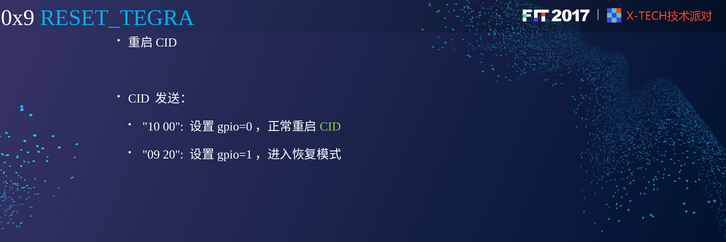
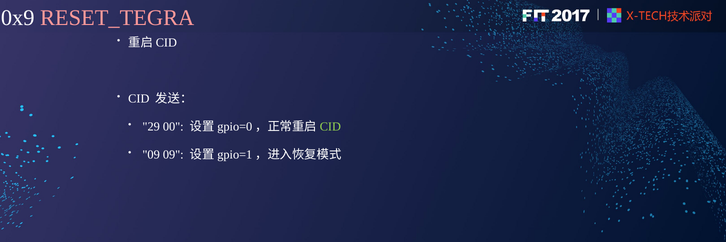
RESET_TEGRA colour: light blue -> pink (117, 18)
10: 10 -> 29 (151, 127)
09 20: 20 -> 09 (173, 155)
